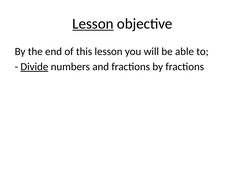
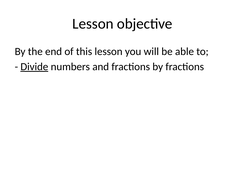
Lesson underline: present -> none (93, 24)
